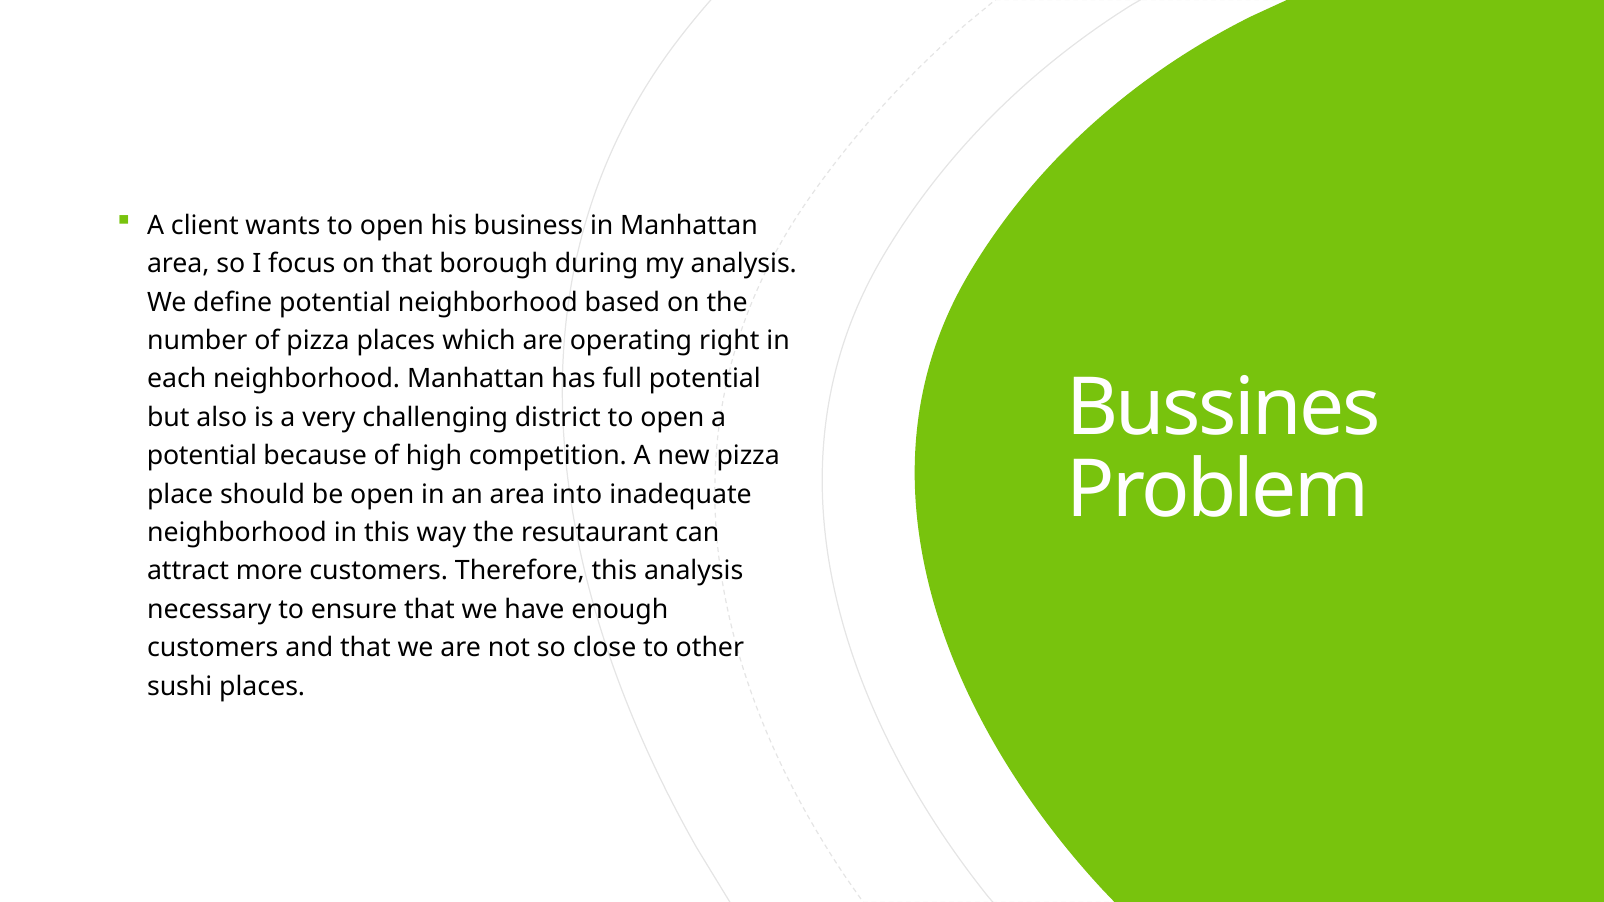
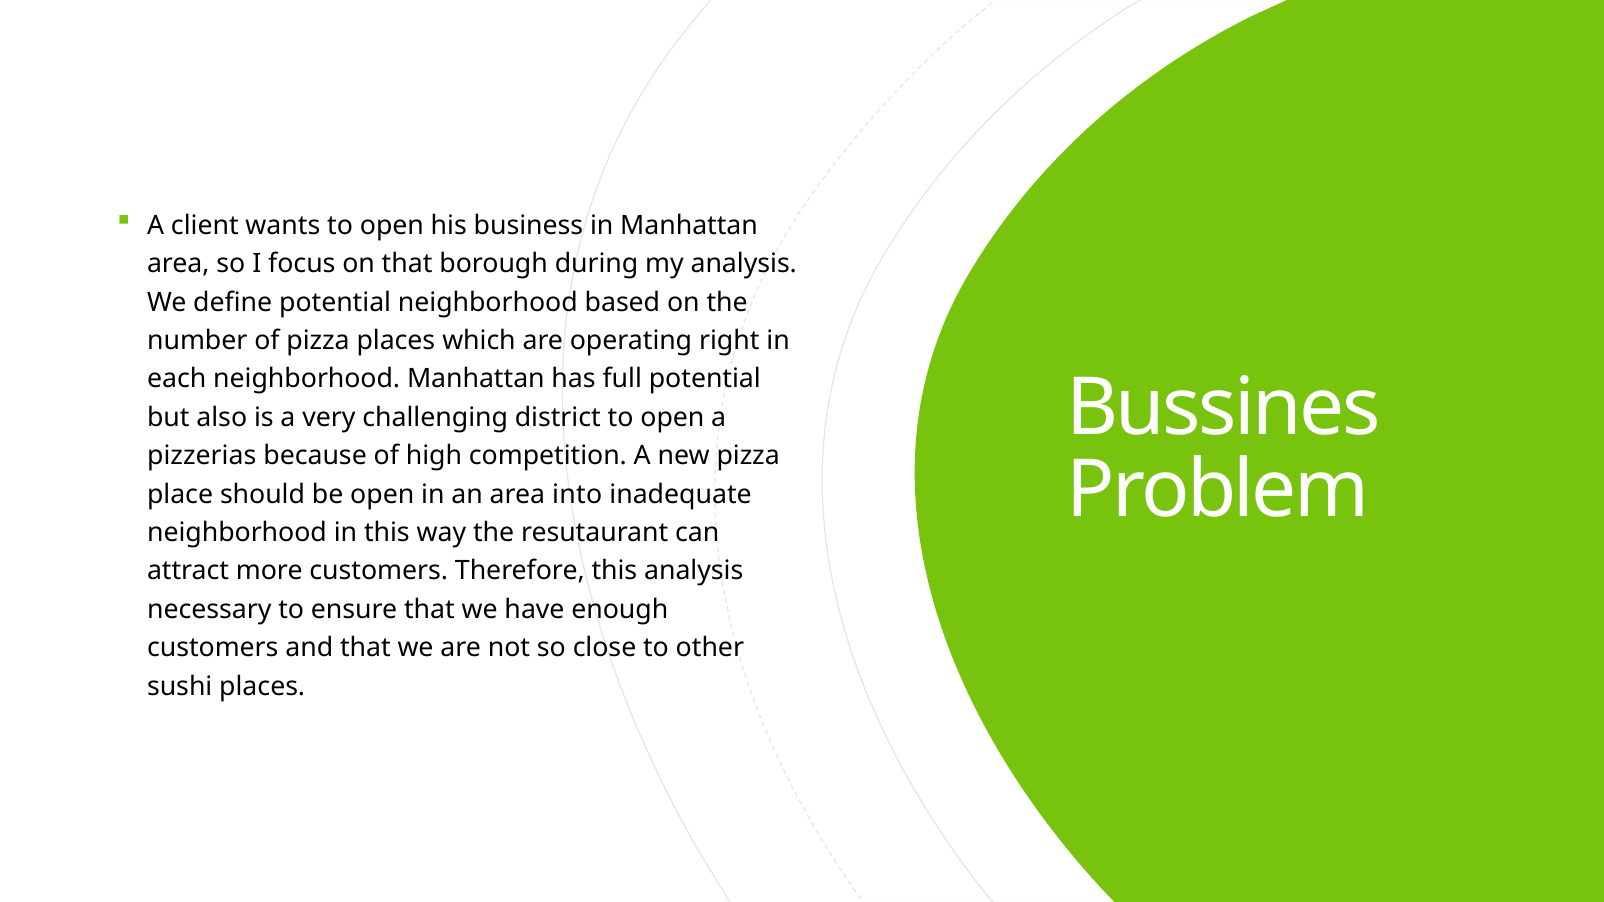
potential: potential -> pizzerias (202, 456)
